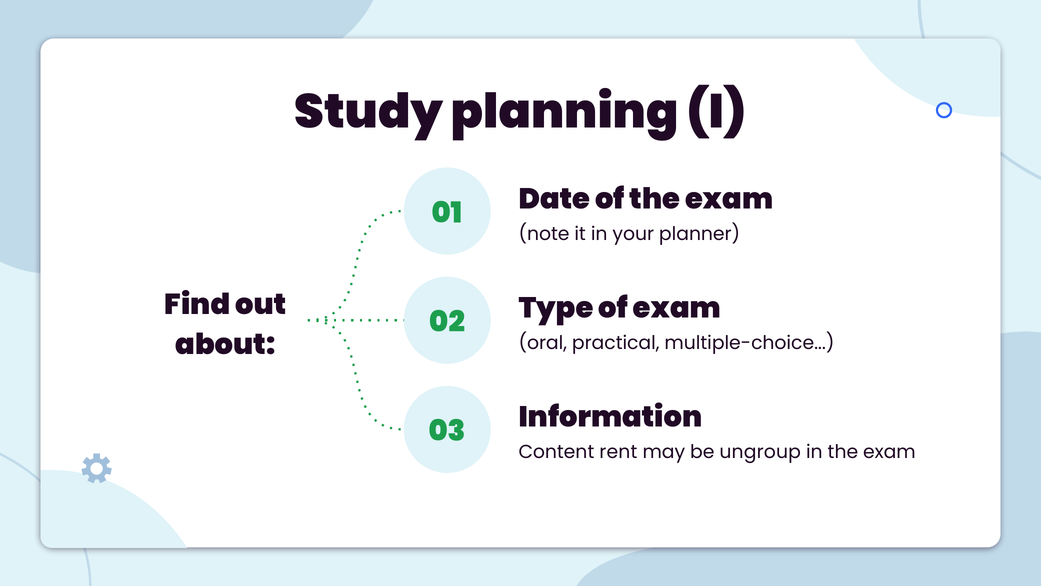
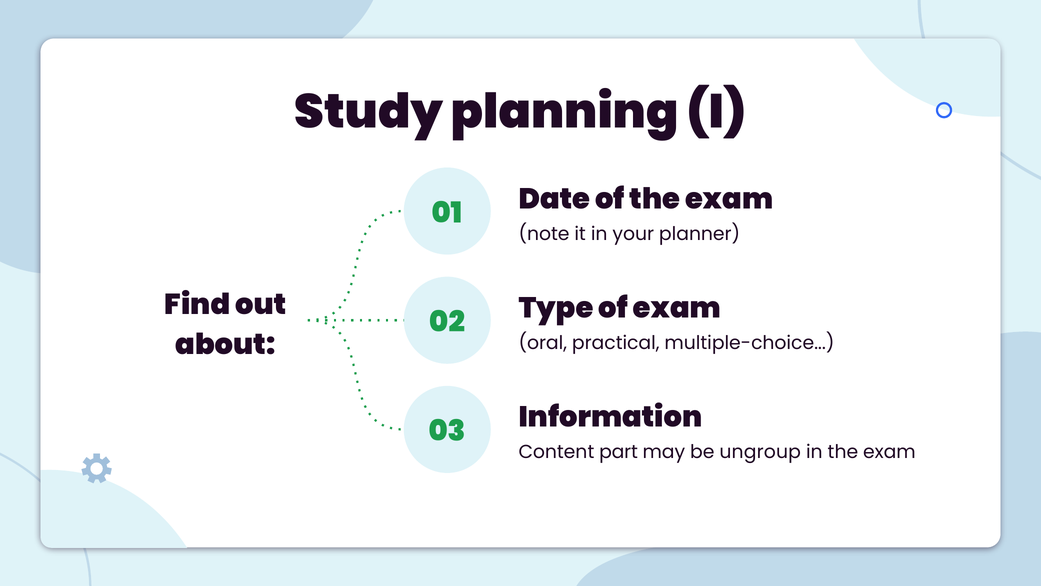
rent: rent -> part (619, 452)
